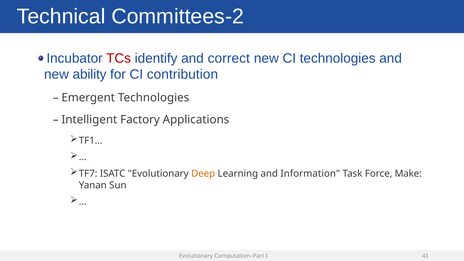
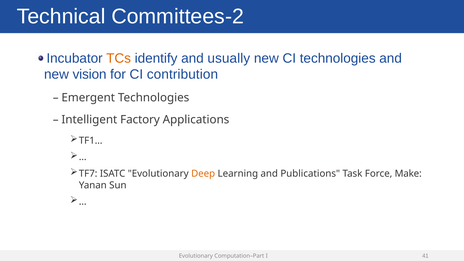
TCs colour: red -> orange (119, 58)
correct: correct -> usually (229, 58)
ability: ability -> vision (90, 75)
Information: Information -> Publications (310, 174)
